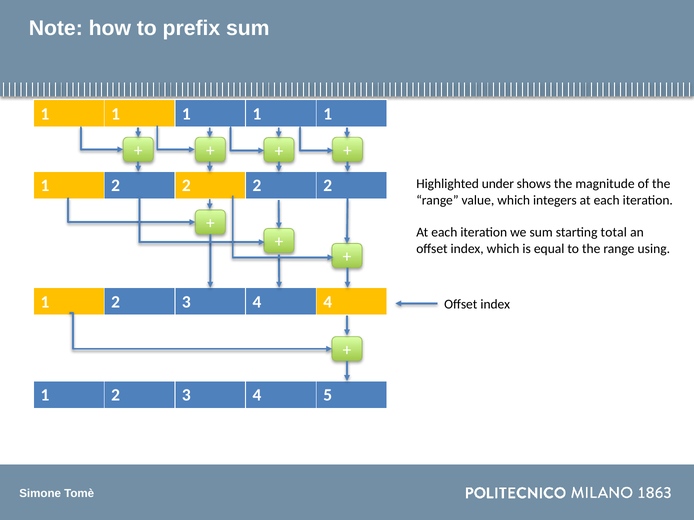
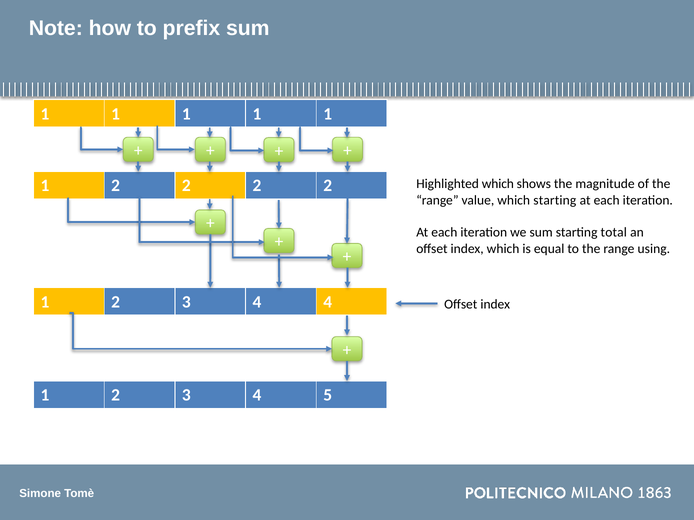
Highlighted under: under -> which (498, 184)
which integers: integers -> starting (555, 200)
